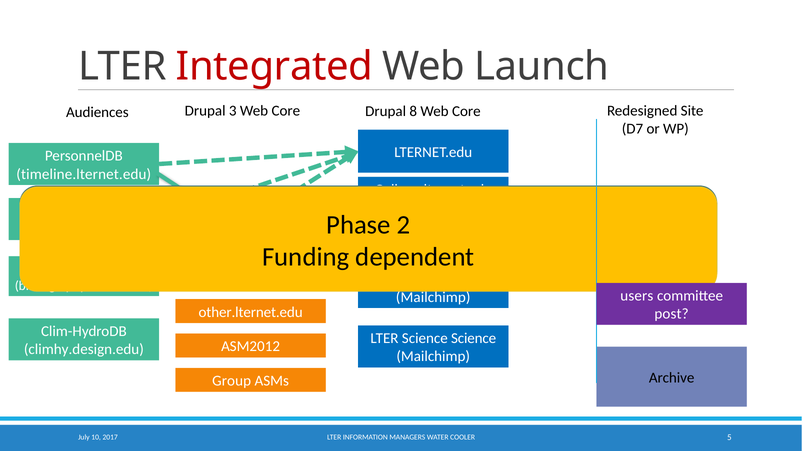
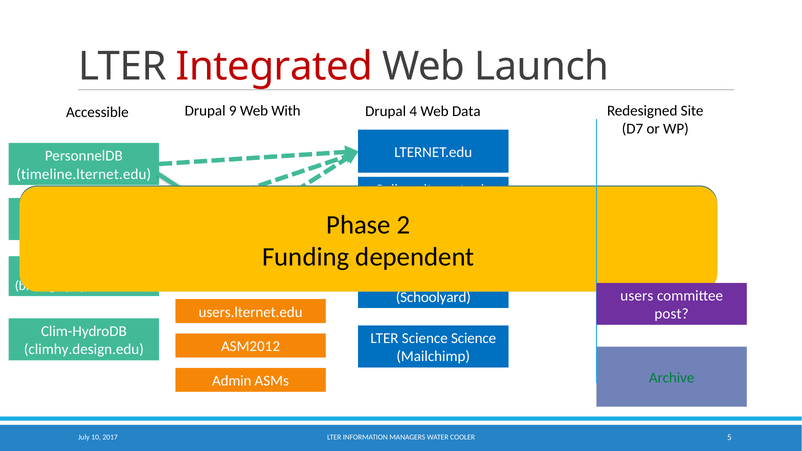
Audiences: Audiences -> Accessible (97, 112)
3: 3 -> 9 (233, 111)
Core: Core -> With (286, 111)
8: 8 -> 4 (413, 111)
Core: Core -> Data (466, 111)
Mailchimp: Mailchimp -> Schoolyard (433, 297)
other.lternet.edu: other.lternet.edu -> users.lternet.edu (251, 312)
Archive colour: black -> green (672, 378)
Group: Group -> Admin (232, 381)
